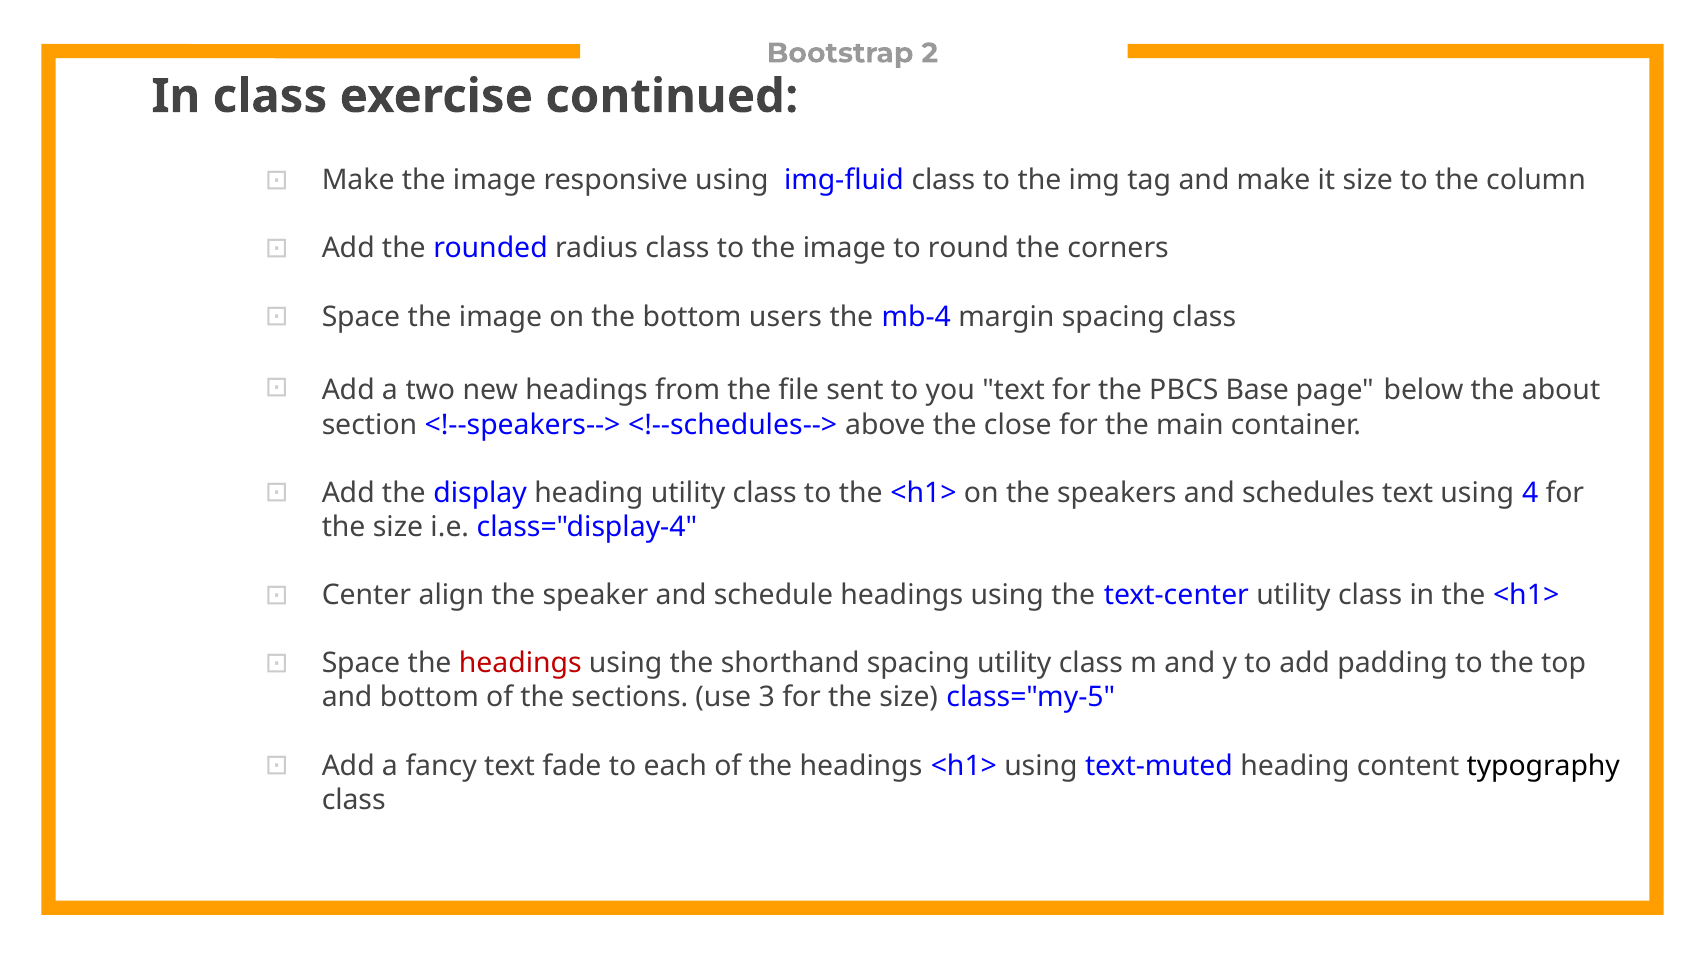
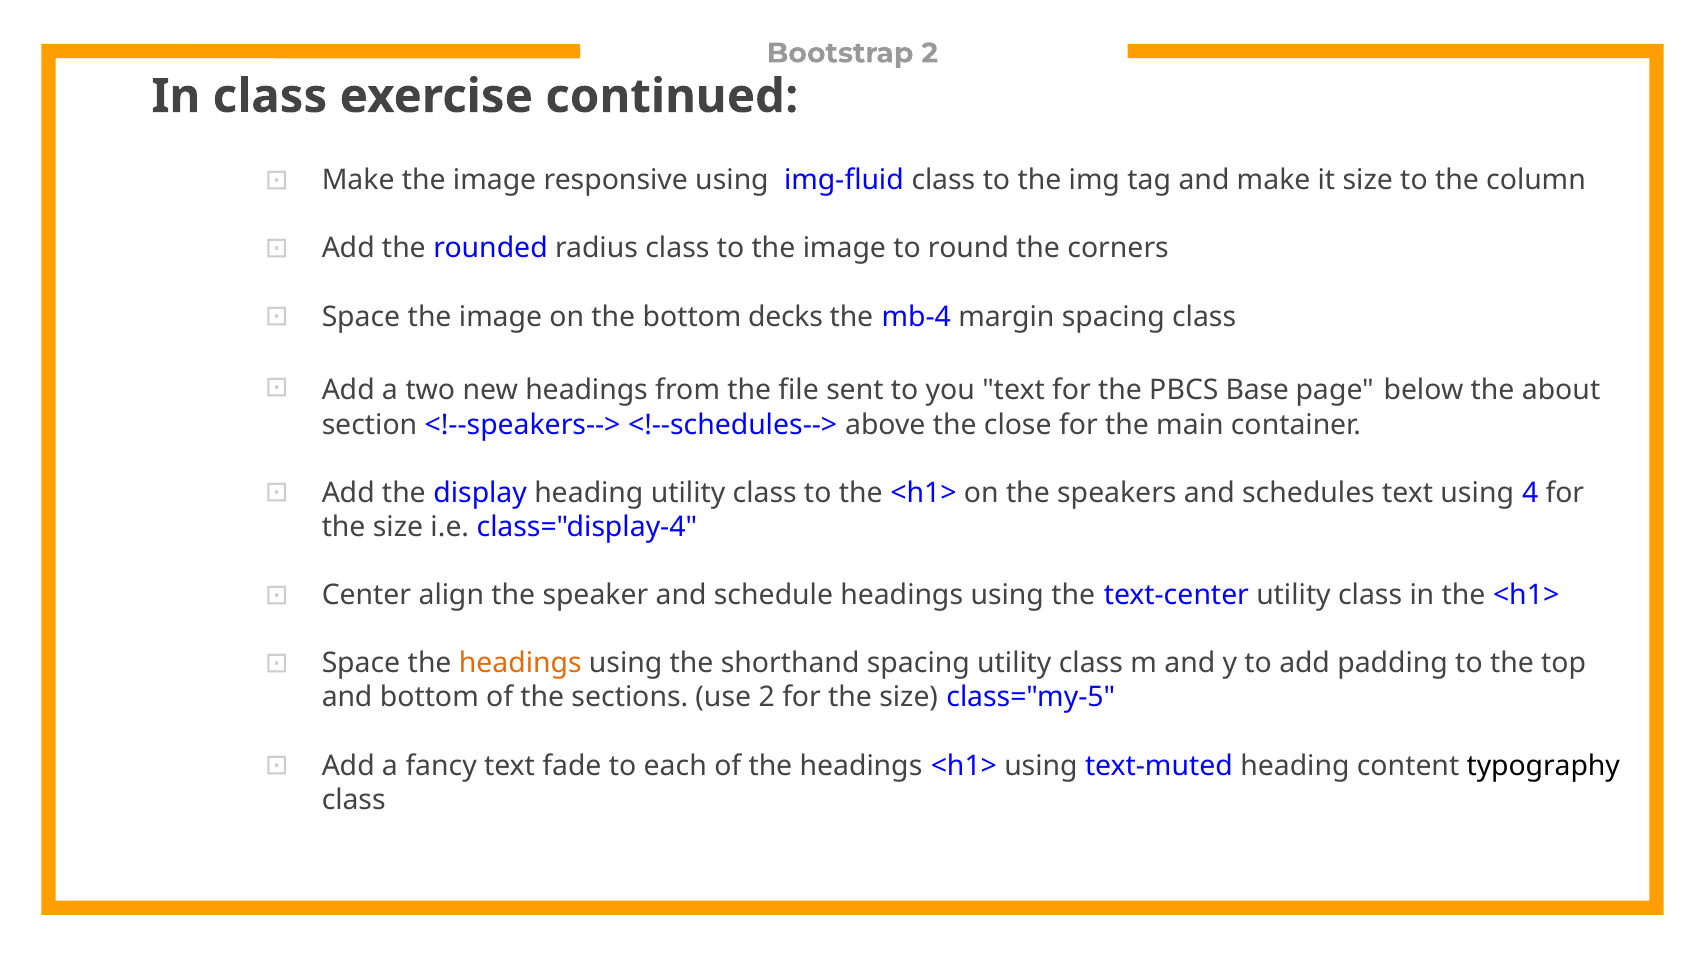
users: users -> decks (786, 317)
headings colour: red -> orange (520, 663)
use 3: 3 -> 2 (767, 698)
